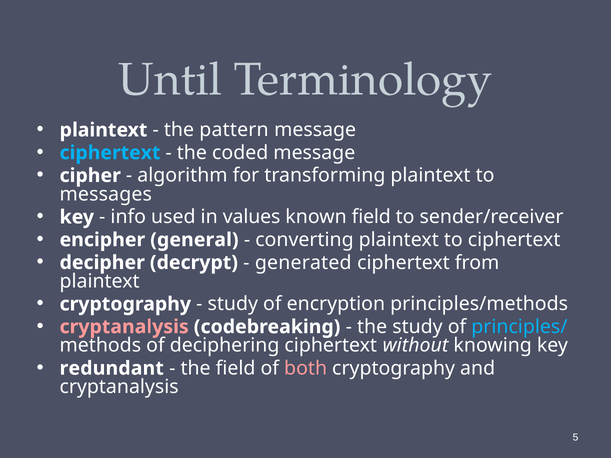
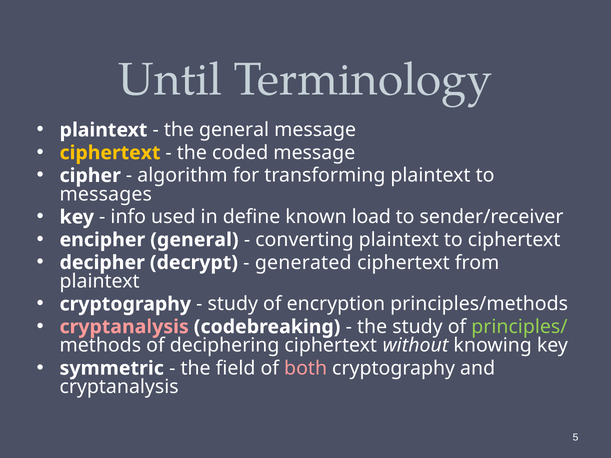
the pattern: pattern -> general (234, 130)
ciphertext colour: light blue -> yellow (110, 153)
values: values -> define (252, 217)
known field: field -> load (371, 217)
principles/ colour: light blue -> light green (519, 327)
redundant: redundant -> symmetric (112, 368)
